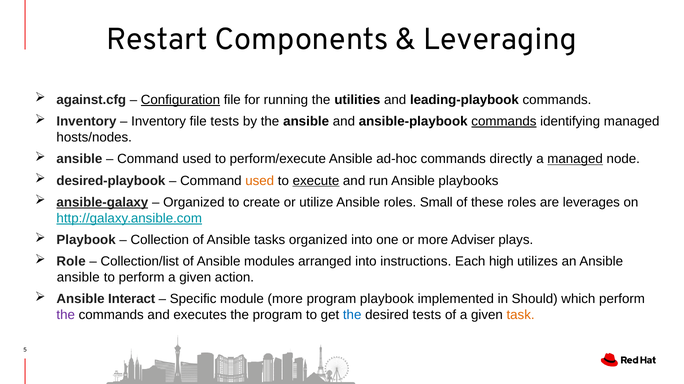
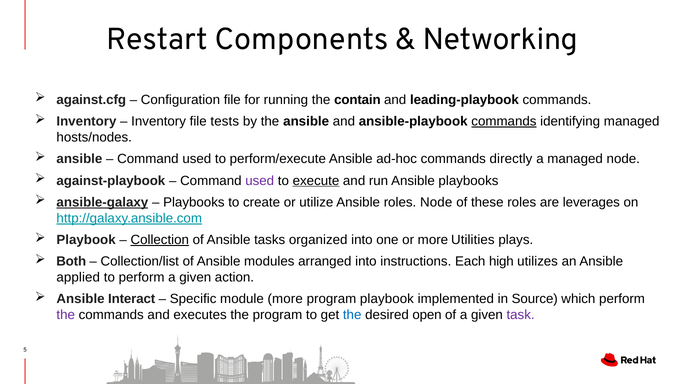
Leveraging: Leveraging -> Networking (500, 39)
Configuration underline: present -> none (180, 100)
utilities: utilities -> contain (357, 100)
managed underline: present -> none (575, 159)
desired-playbook: desired-playbook -> against-playbook (111, 181)
used colour: orange -> purple (260, 181)
Organized: Organized -> Playbooks (194, 203)
roles Small: Small -> Node (436, 203)
Collection underline: none -> present (160, 240)
Adviser: Adviser -> Utilities (473, 240)
Role: Role -> Both (71, 262)
ansible: ansible -> applied (78, 278)
Should: Should -> Source (535, 300)
desired tests: tests -> open (427, 316)
task colour: orange -> purple (521, 316)
